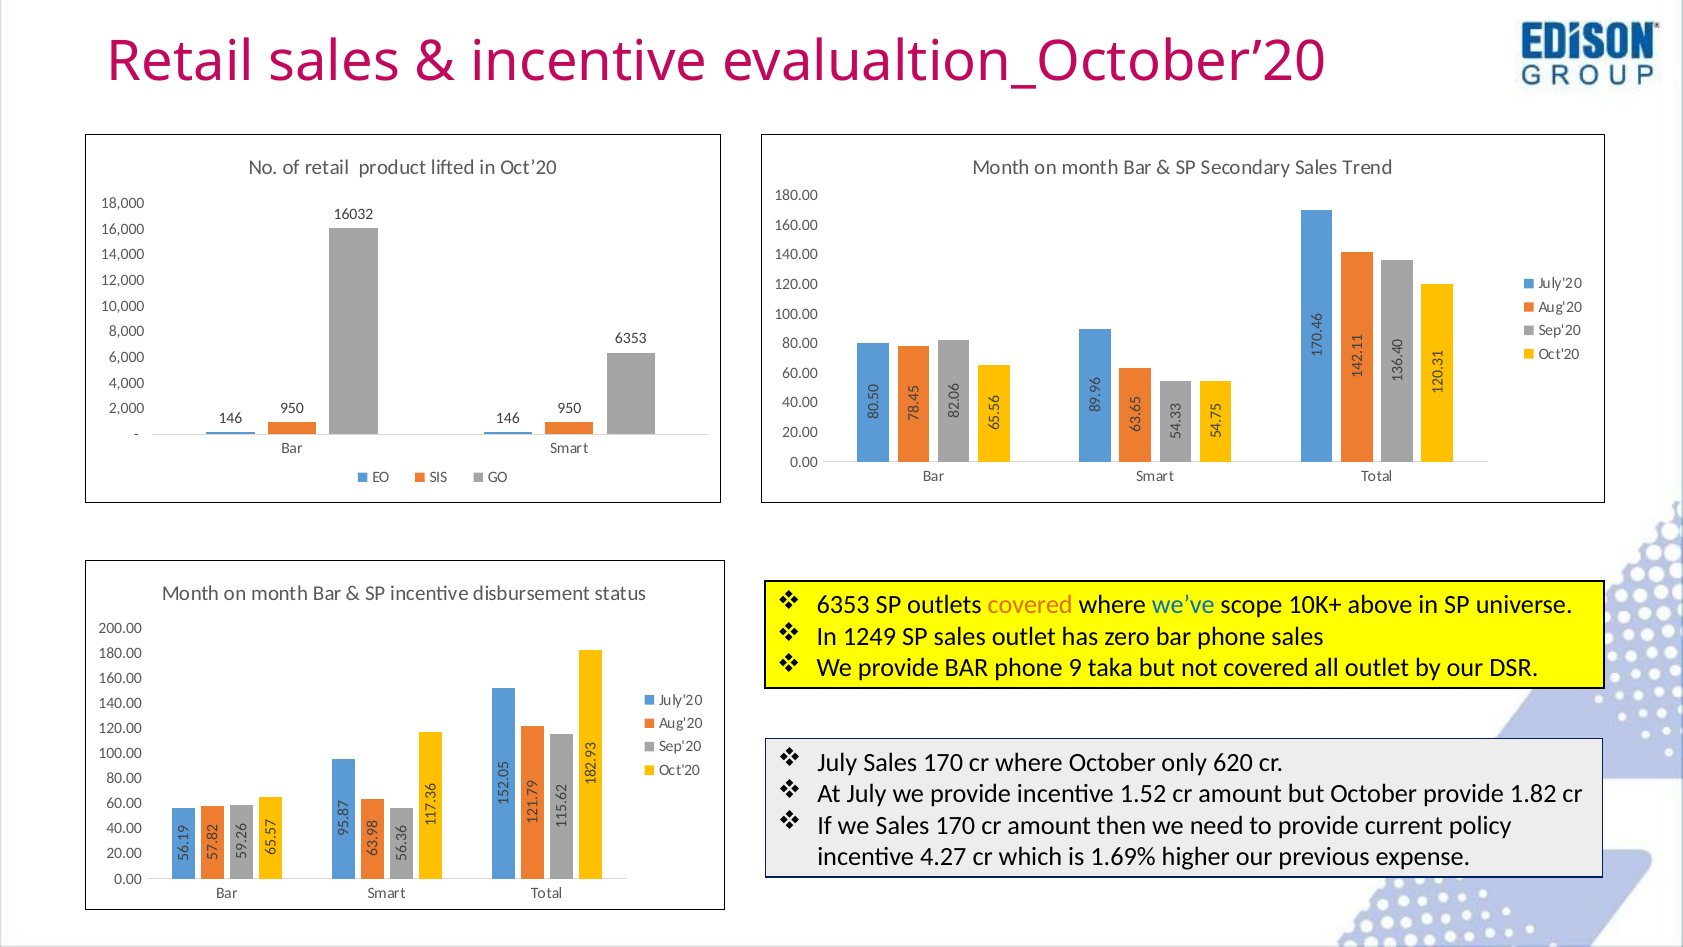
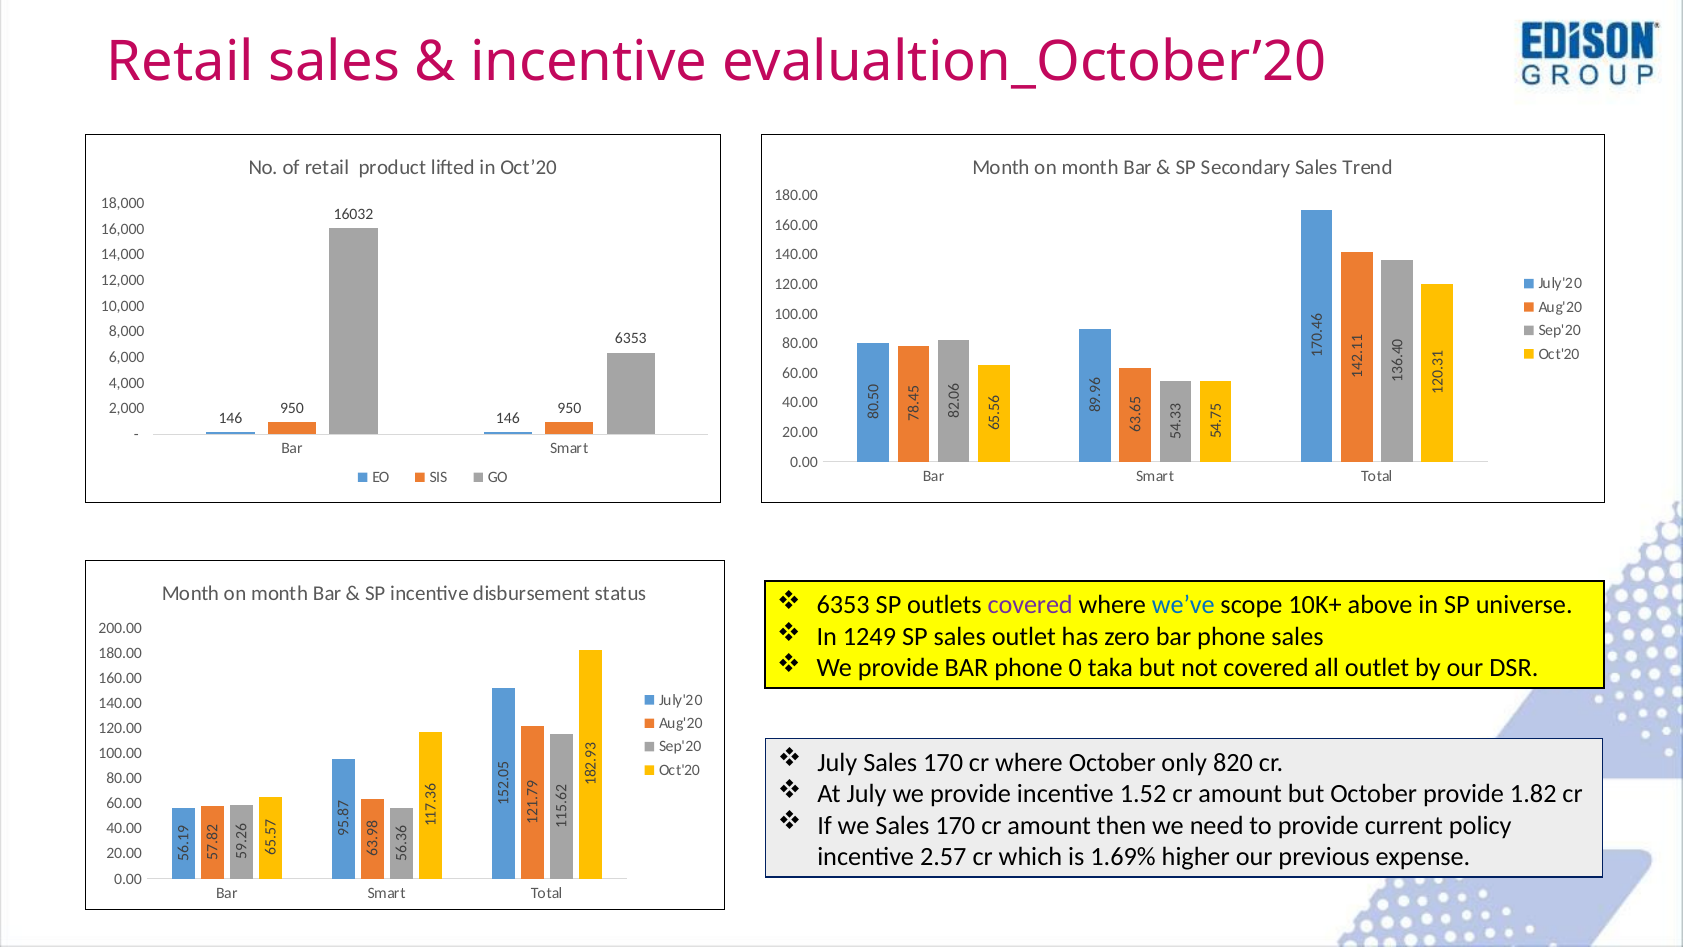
covered colour: orange -> purple (1030, 605)
phone 9: 9 -> 0 (1075, 668)
620: 620 -> 820 (1233, 762)
4.27: 4.27 -> 2.57 (943, 857)
